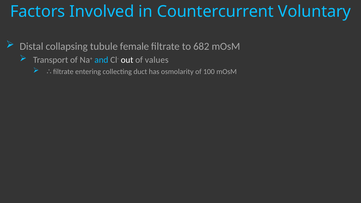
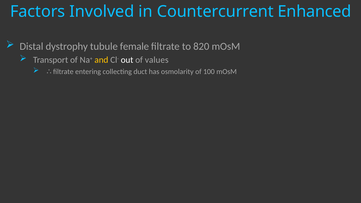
Voluntary: Voluntary -> Enhanced (315, 11)
collapsing: collapsing -> dystrophy (67, 46)
682: 682 -> 820 (201, 46)
and colour: light blue -> yellow (101, 60)
